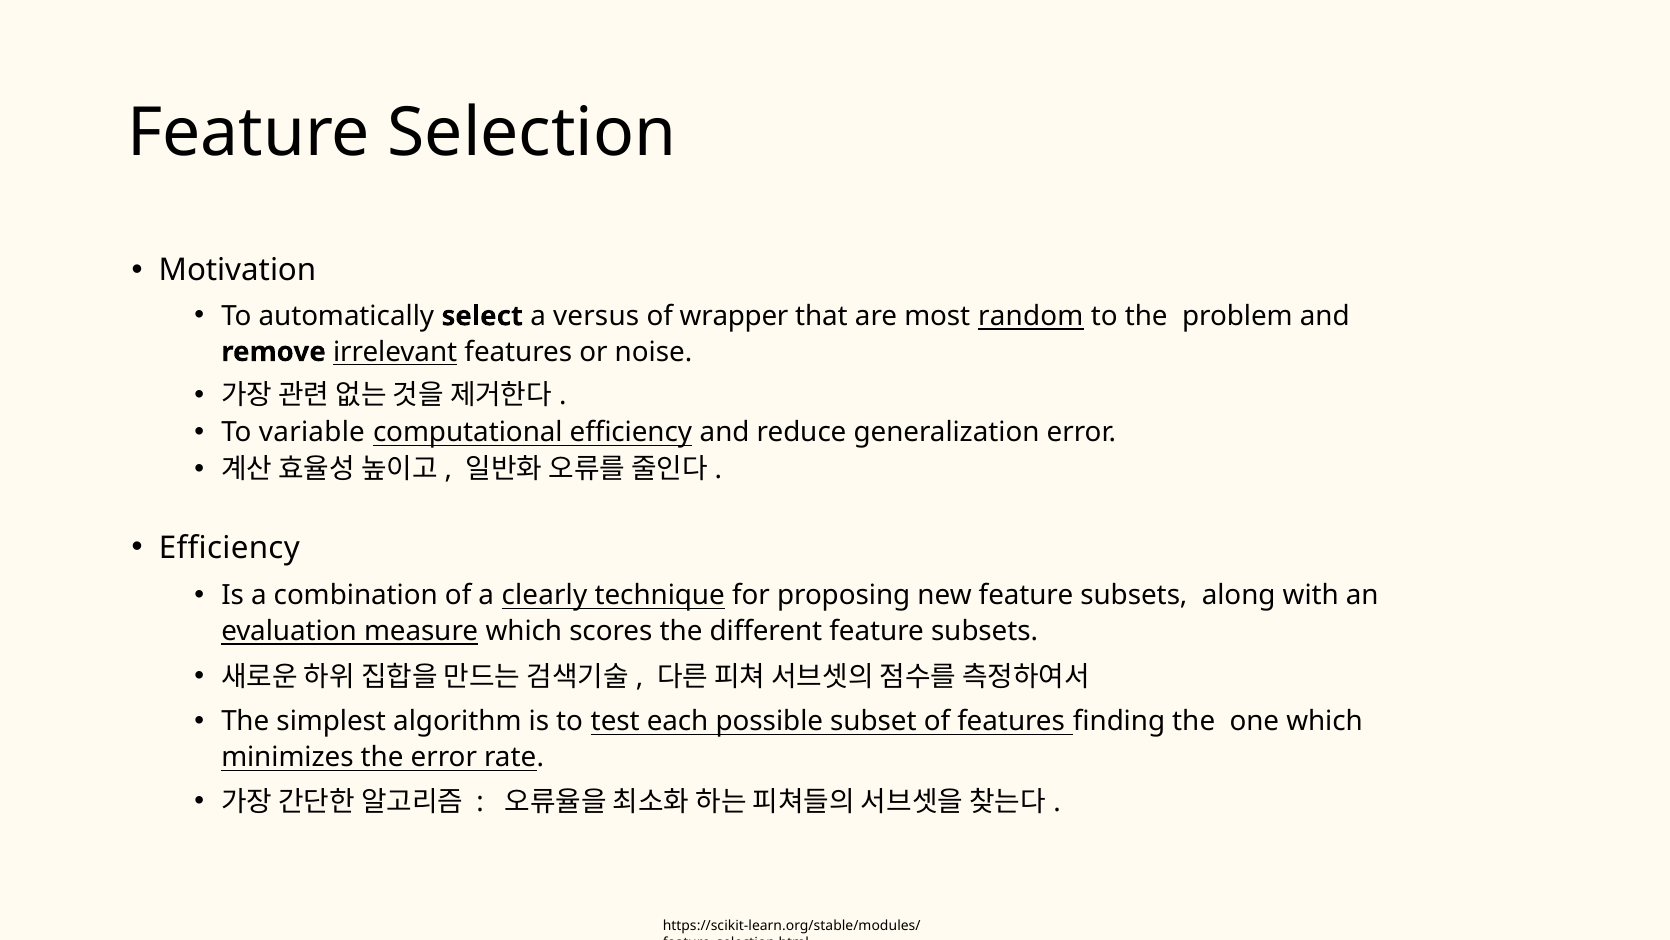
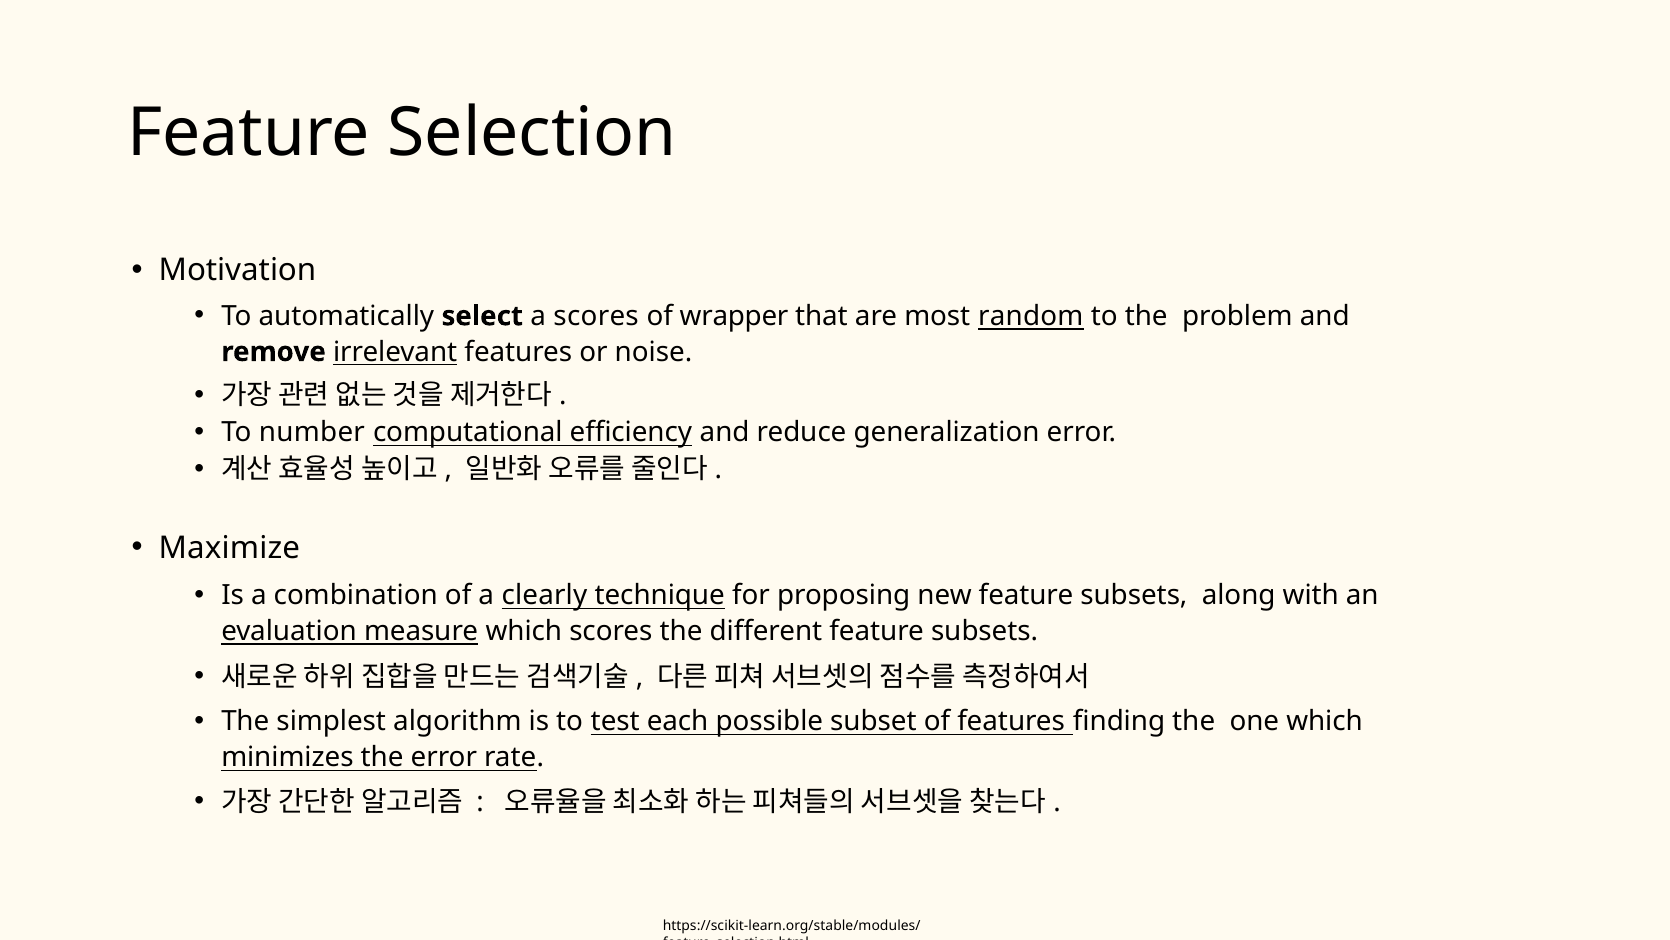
a versus: versus -> scores (596, 316)
variable: variable -> number (312, 432)
Efficiency: Efficiency -> Maximize (229, 548)
